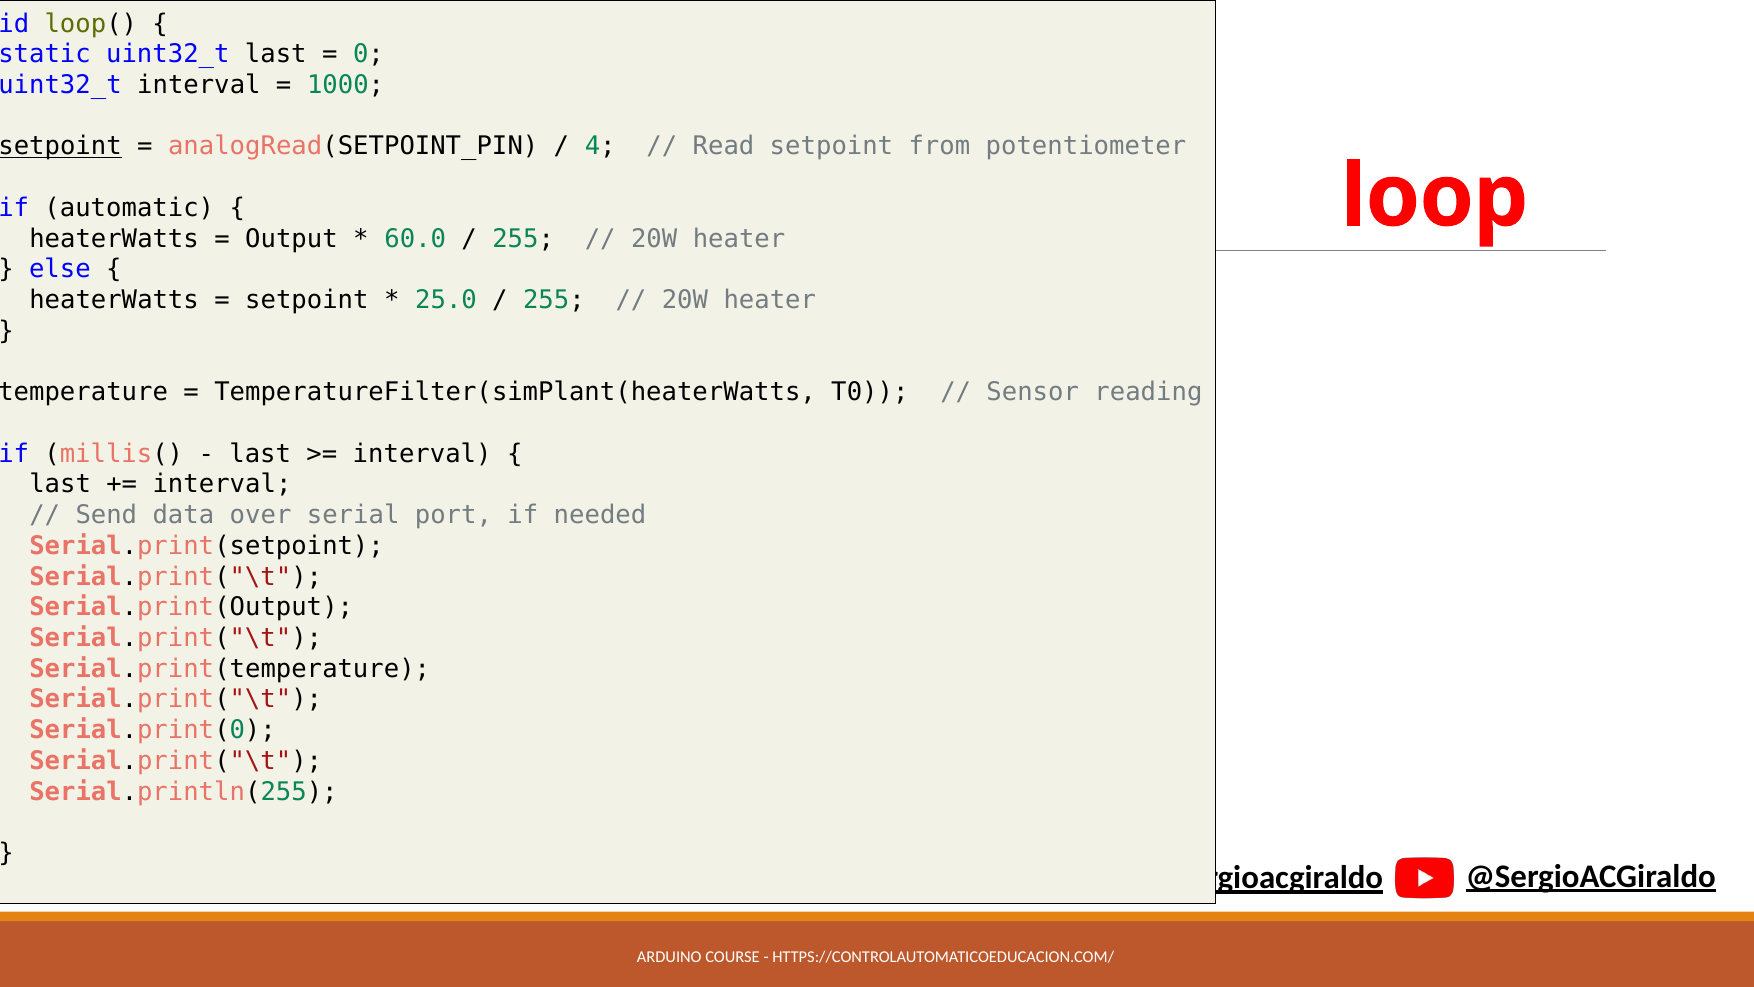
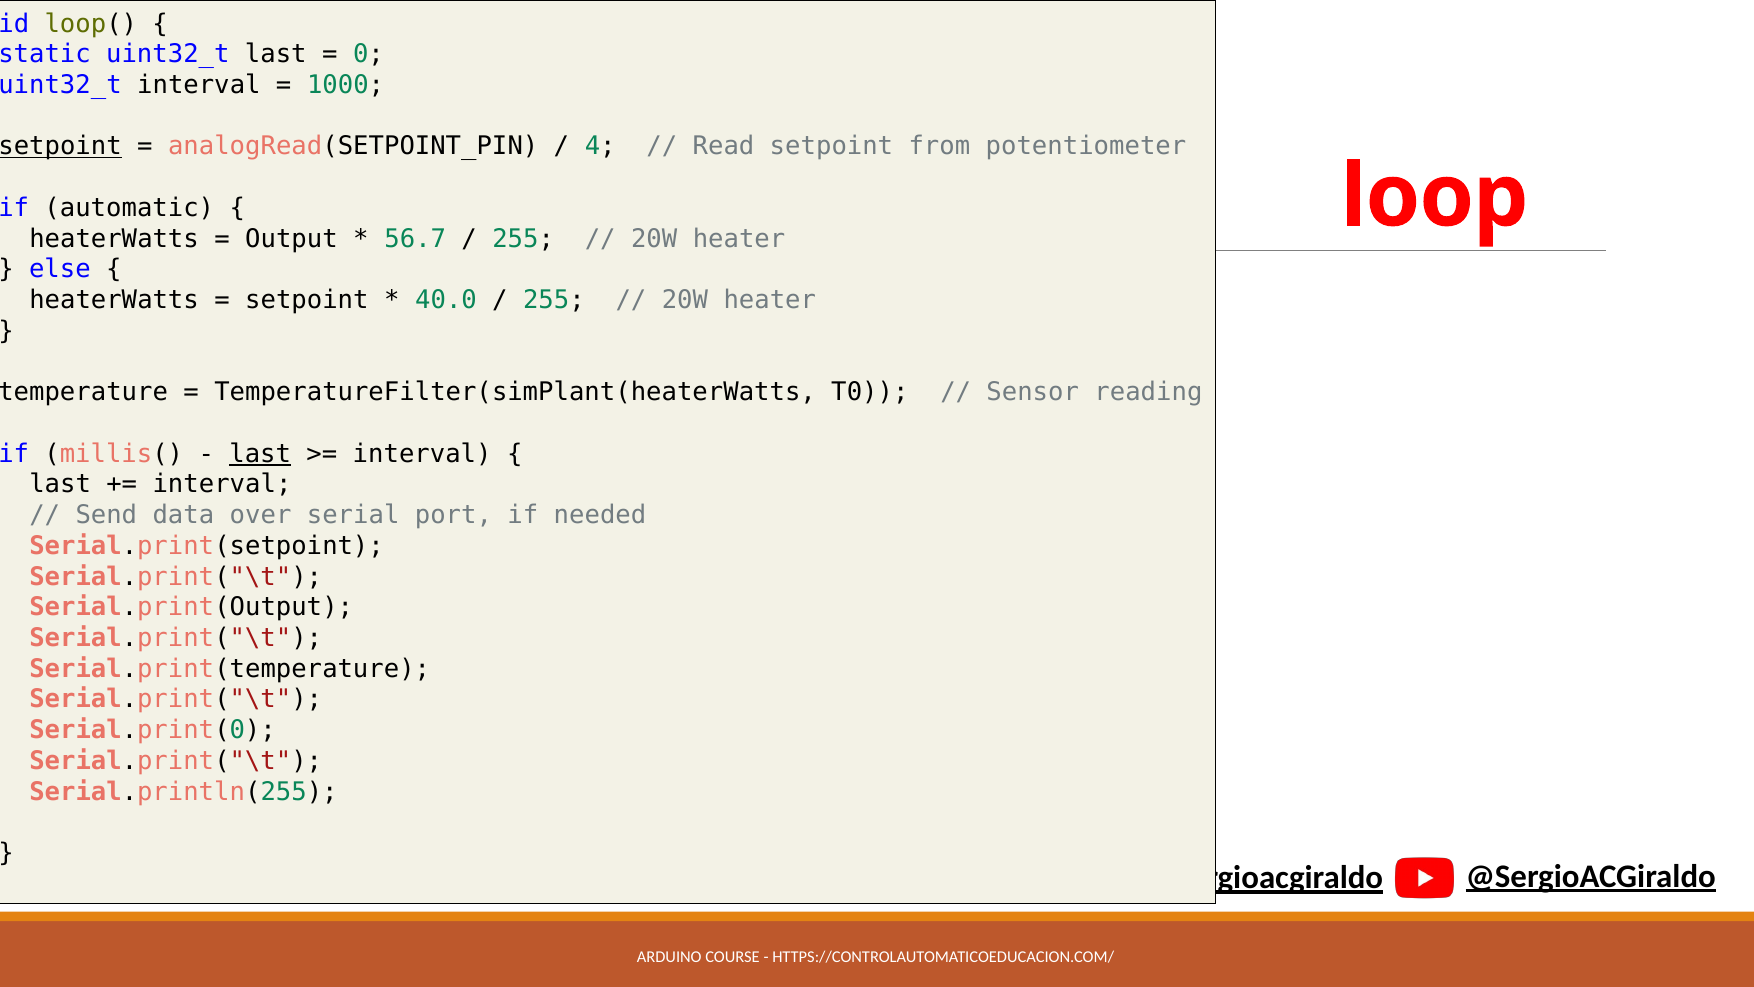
60.0: 60.0 -> 56.7 (415, 239)
25.0: 25.0 -> 40.0 (446, 300)
last underline: none -> present (260, 454)
